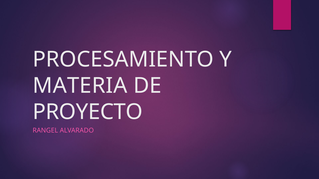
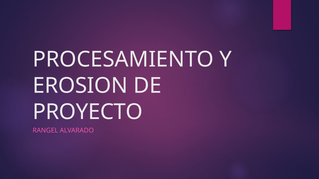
MATERIA: MATERIA -> EROSION (80, 86)
